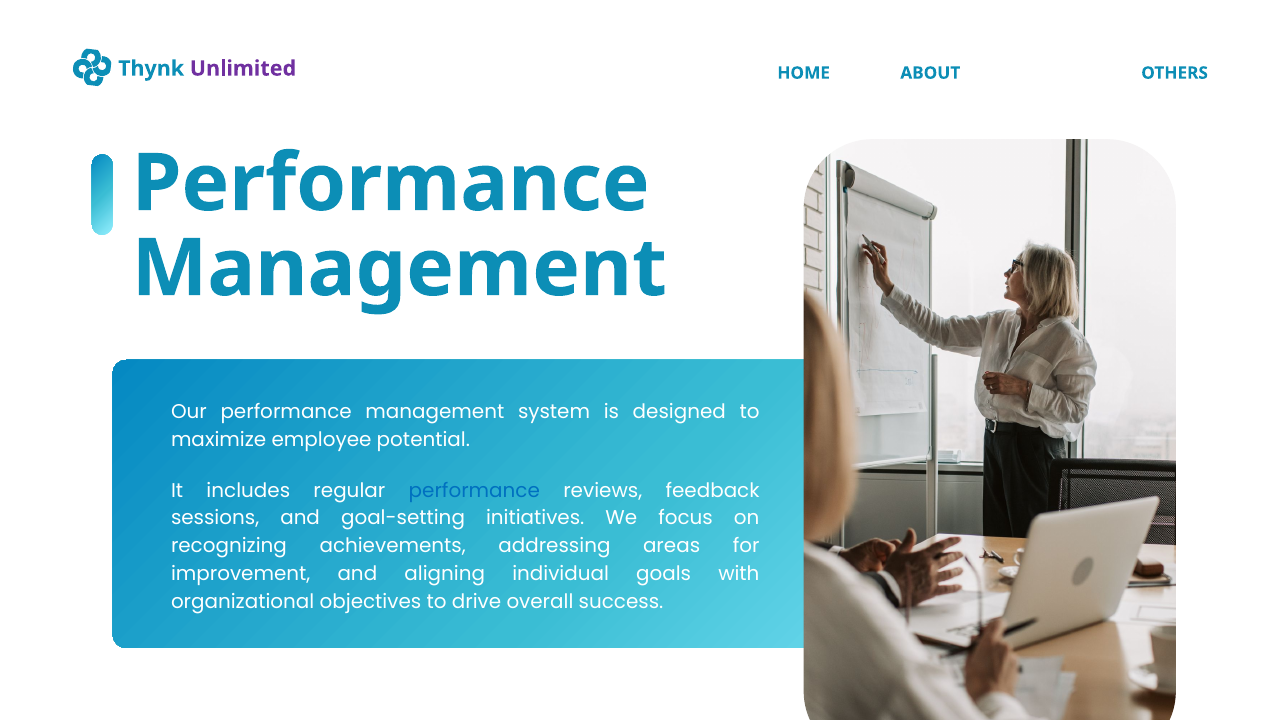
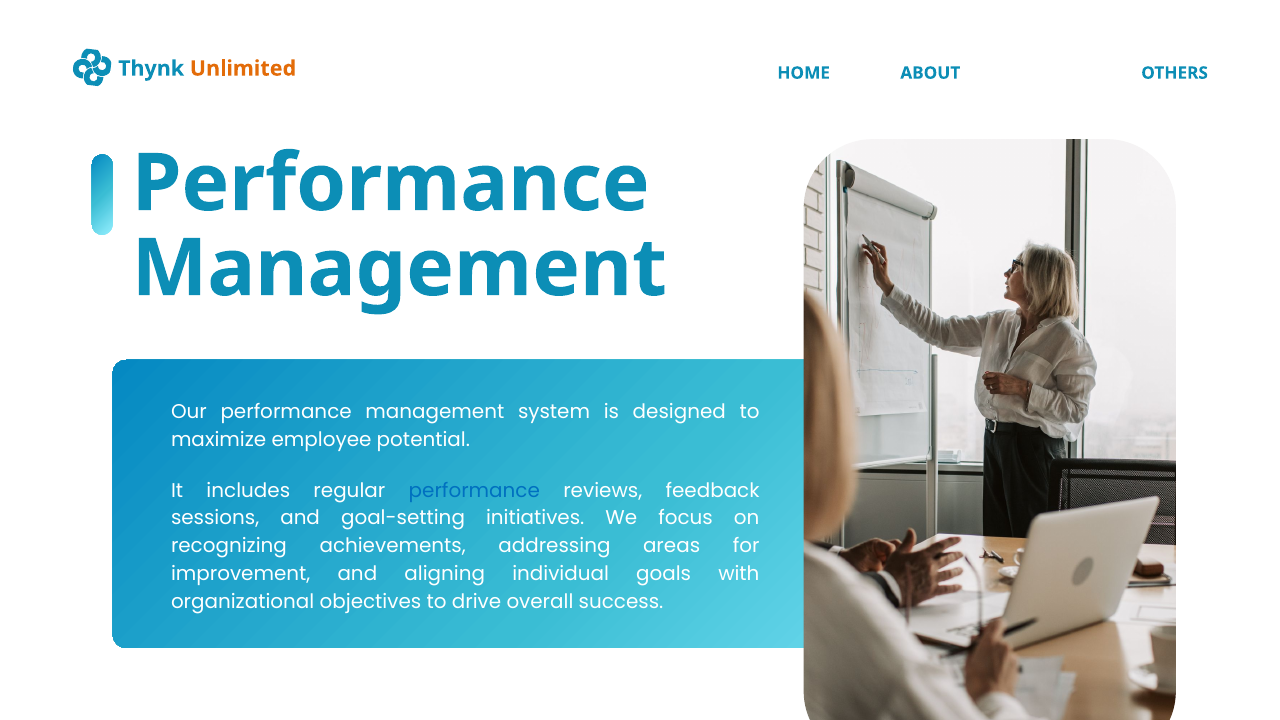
Unlimited colour: purple -> orange (243, 69)
